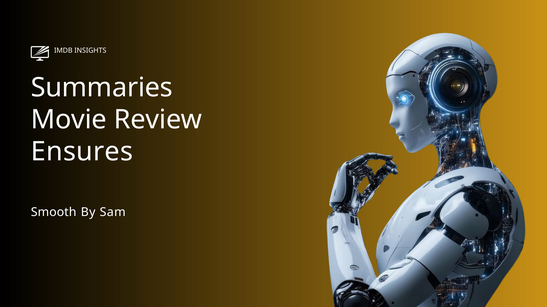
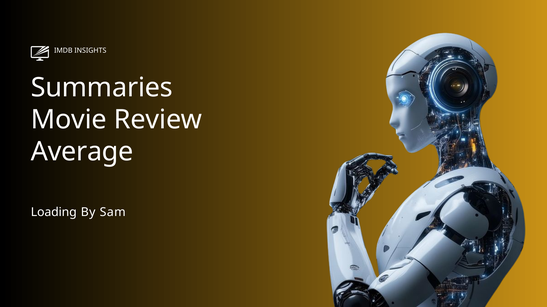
Ensures: Ensures -> Average (82, 152)
Smooth: Smooth -> Loading (54, 213)
